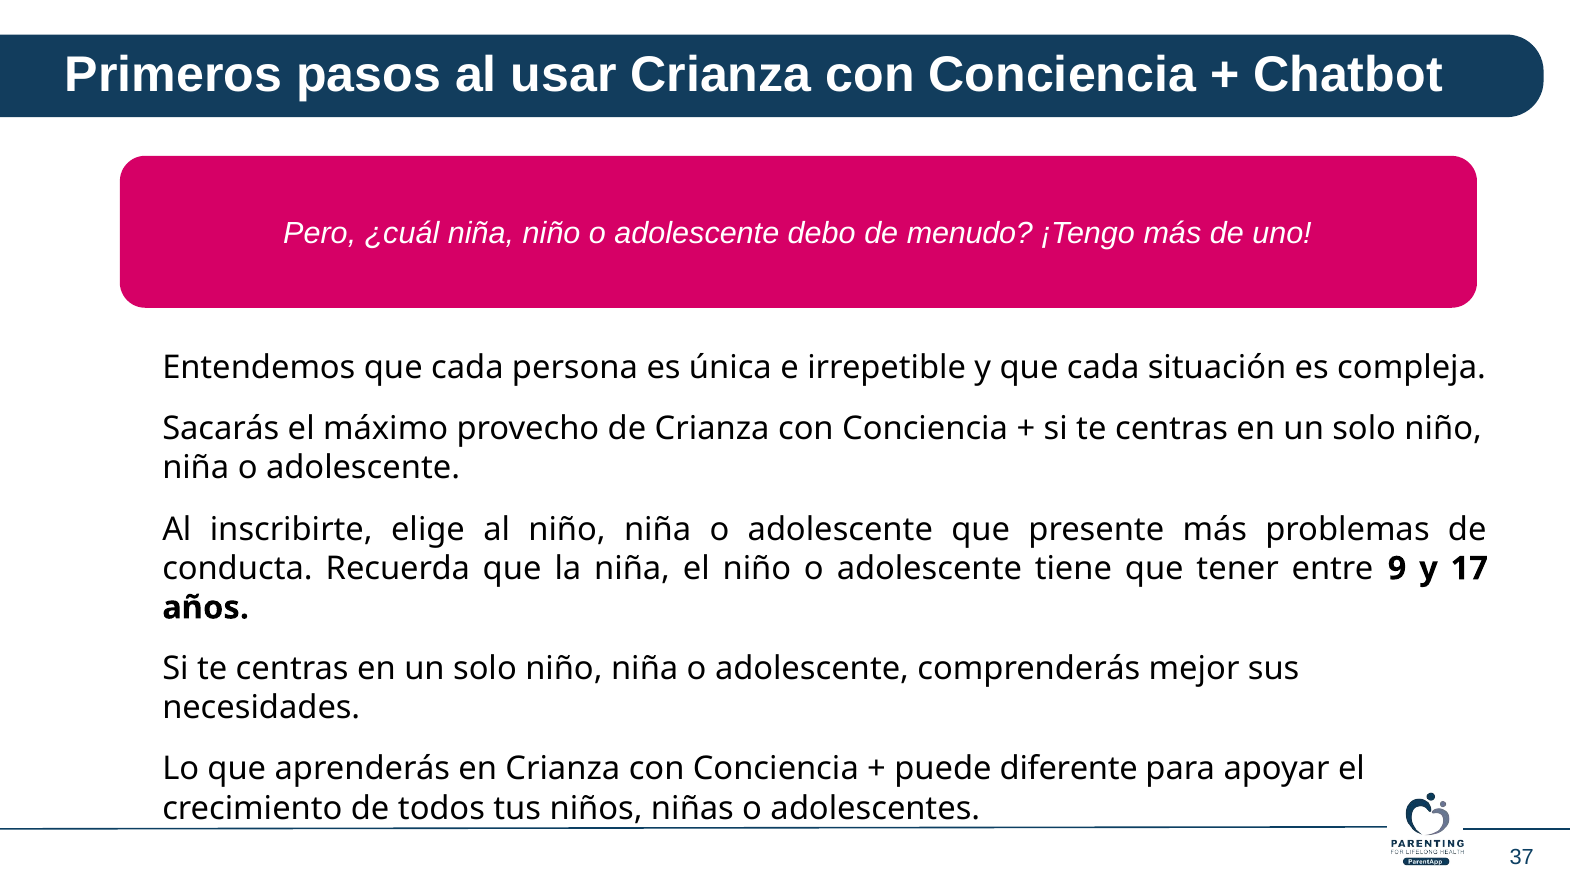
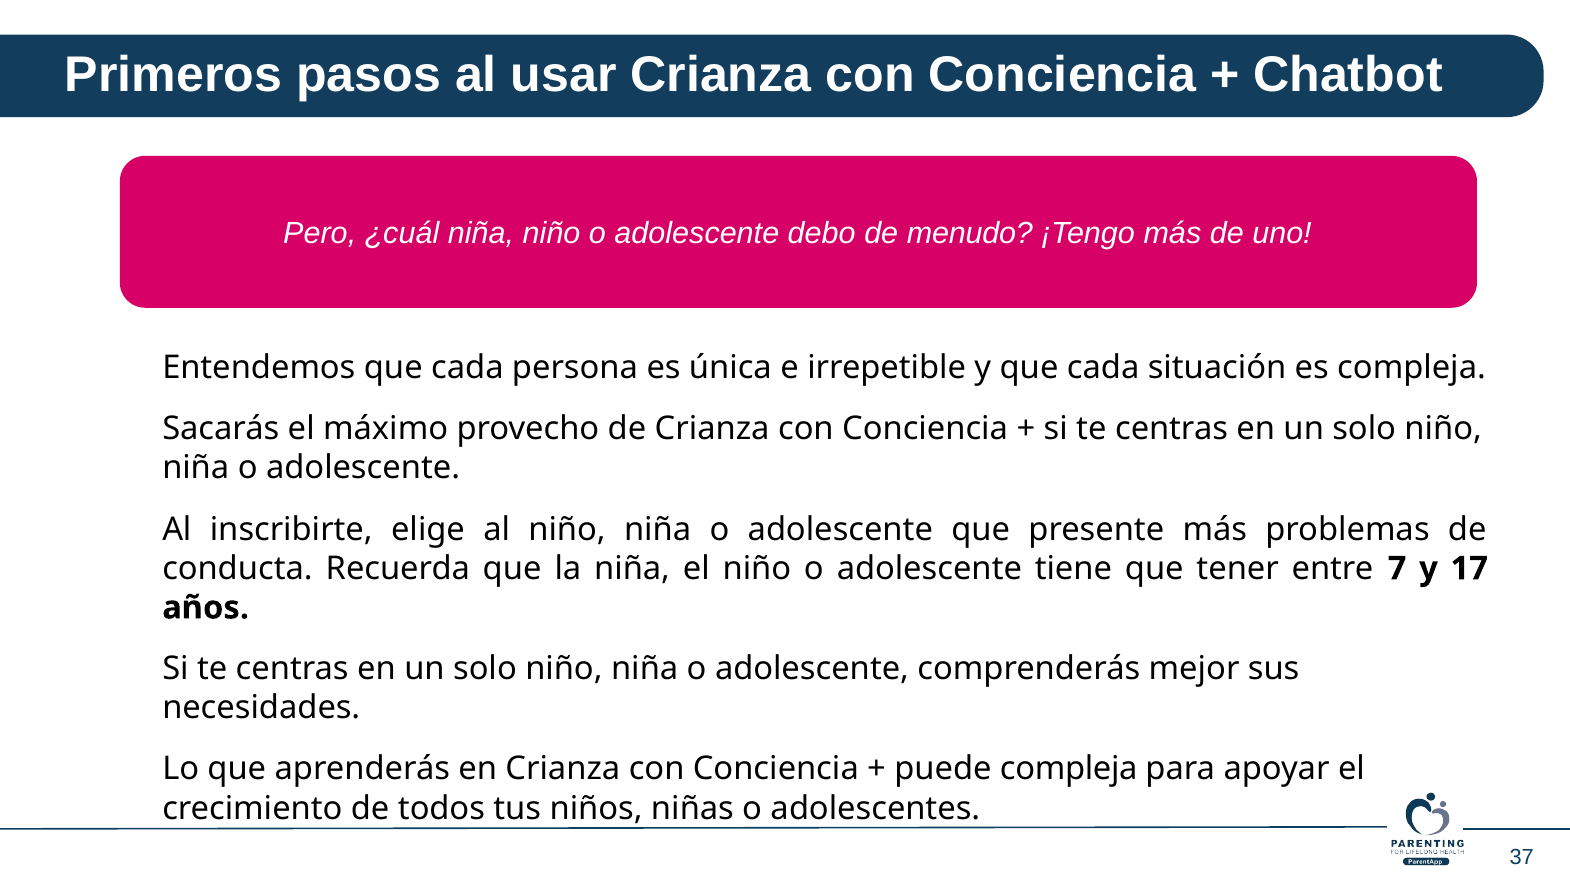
9: 9 -> 7 (1397, 569)
puede diferente: diferente -> compleja (1069, 769)
